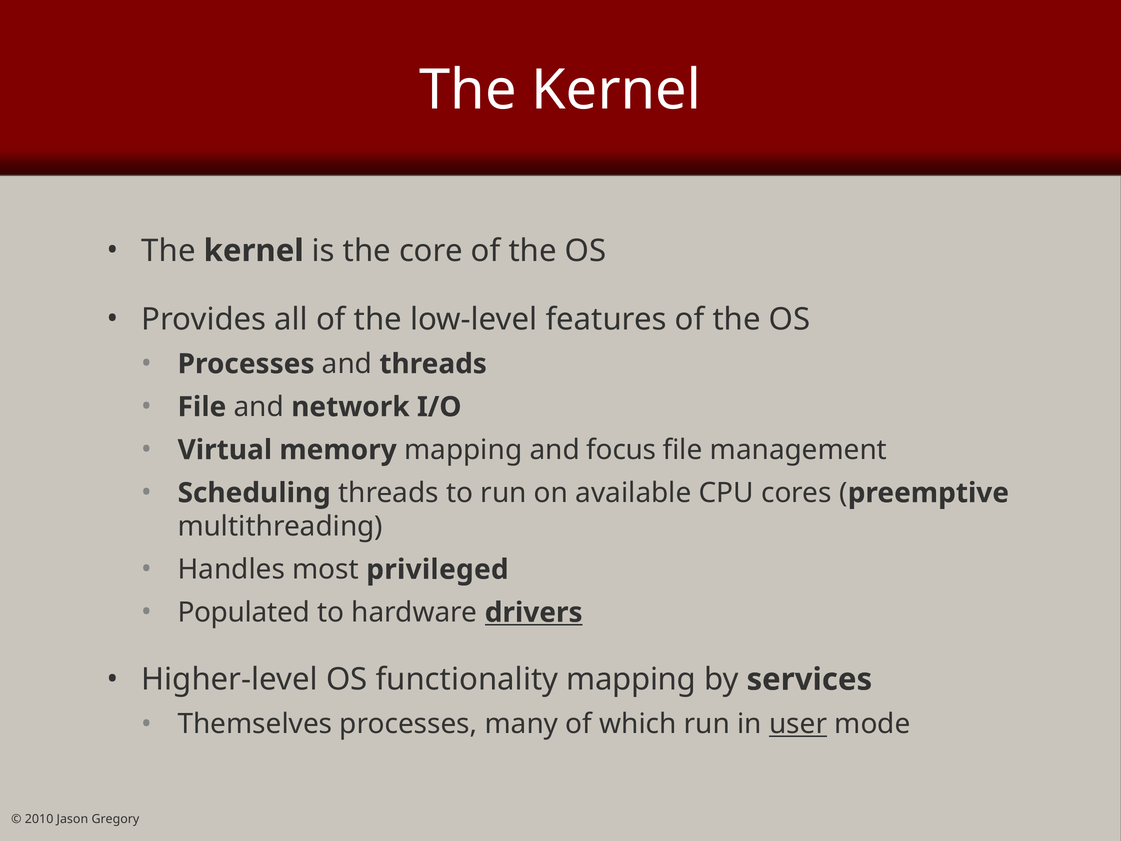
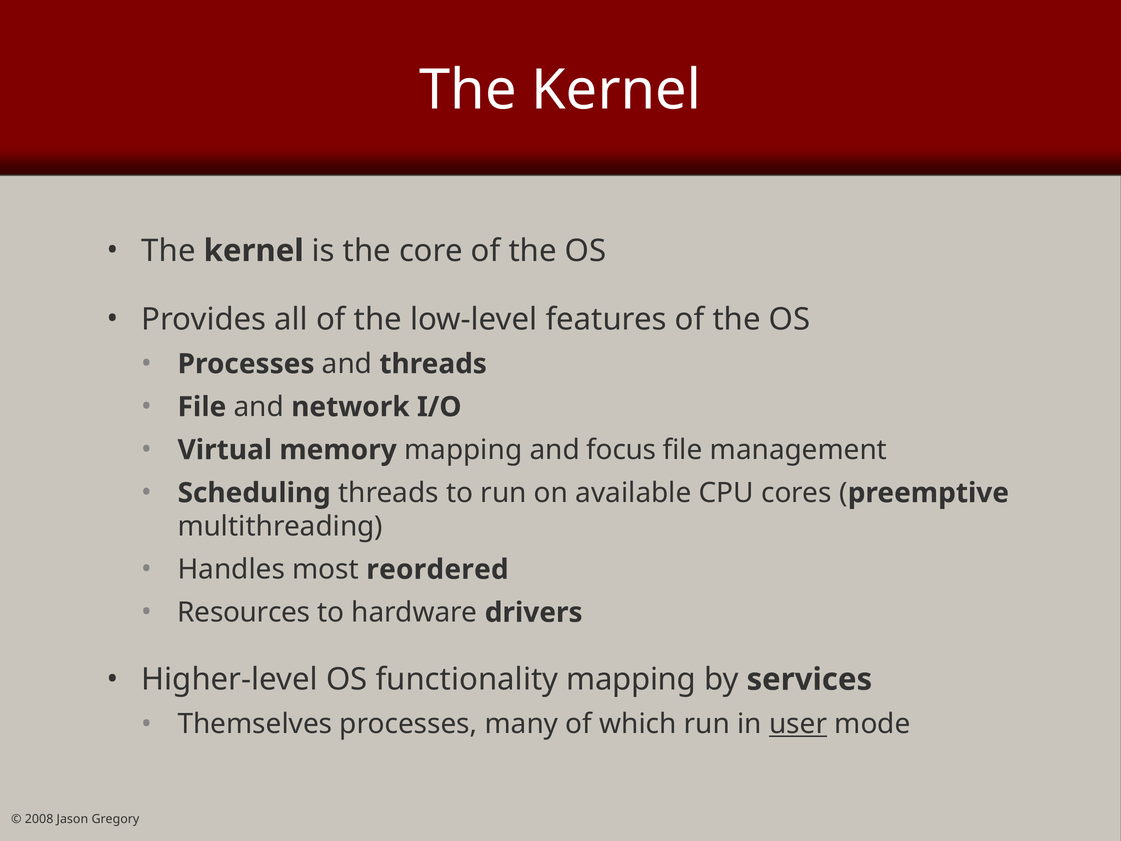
privileged: privileged -> reordered (437, 569)
Populated: Populated -> Resources (244, 612)
drivers underline: present -> none (534, 612)
2010: 2010 -> 2008 (39, 819)
